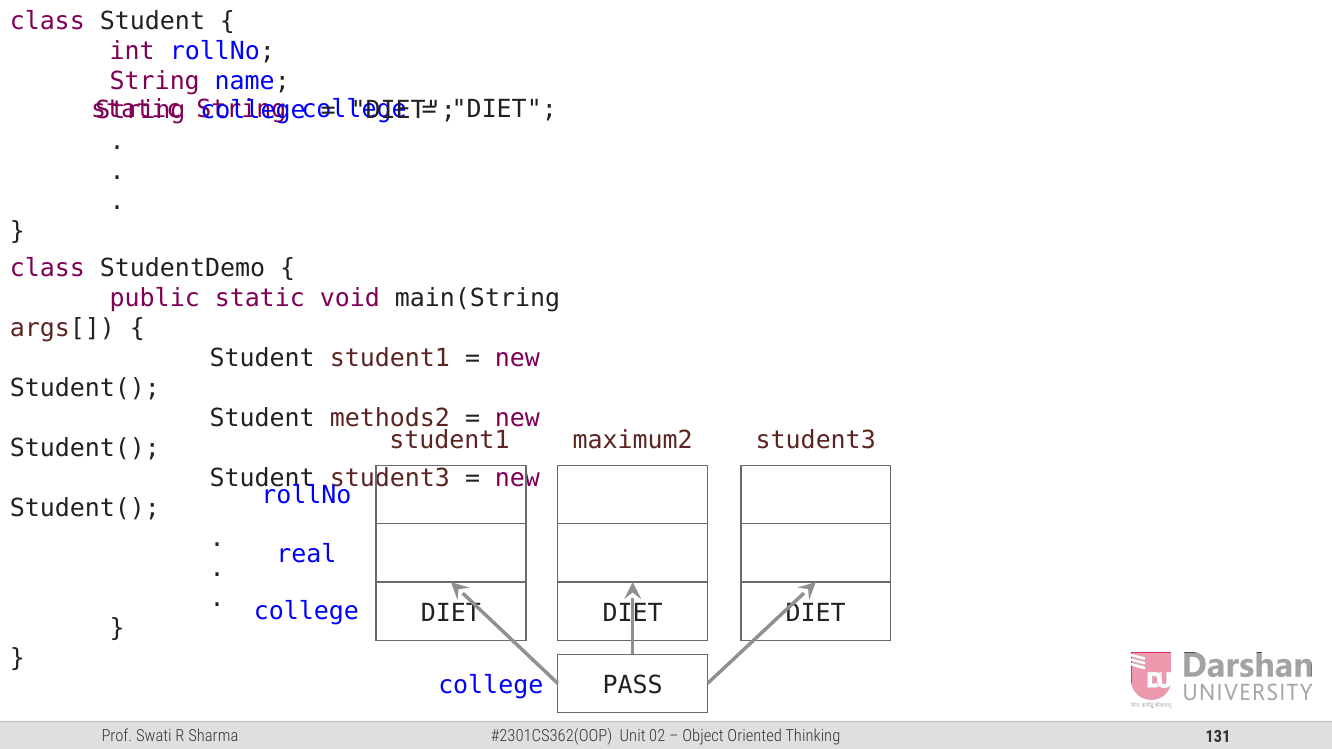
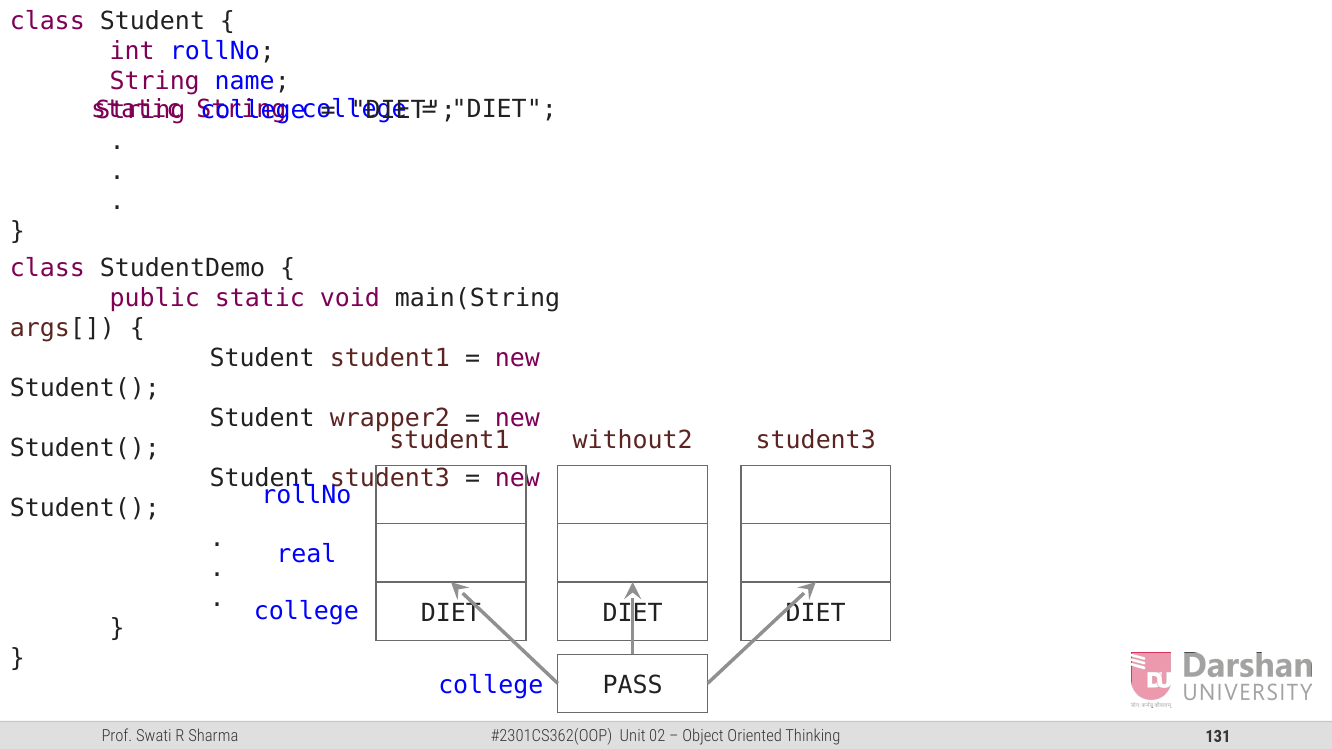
methods2: methods2 -> wrapper2 (390, 418)
maximum2: maximum2 -> without2 (633, 440)
